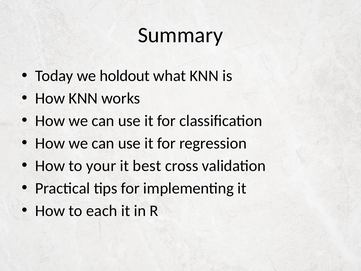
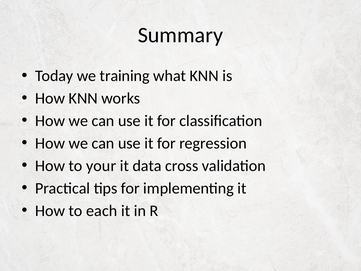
holdout: holdout -> training (125, 76)
best: best -> data (147, 166)
